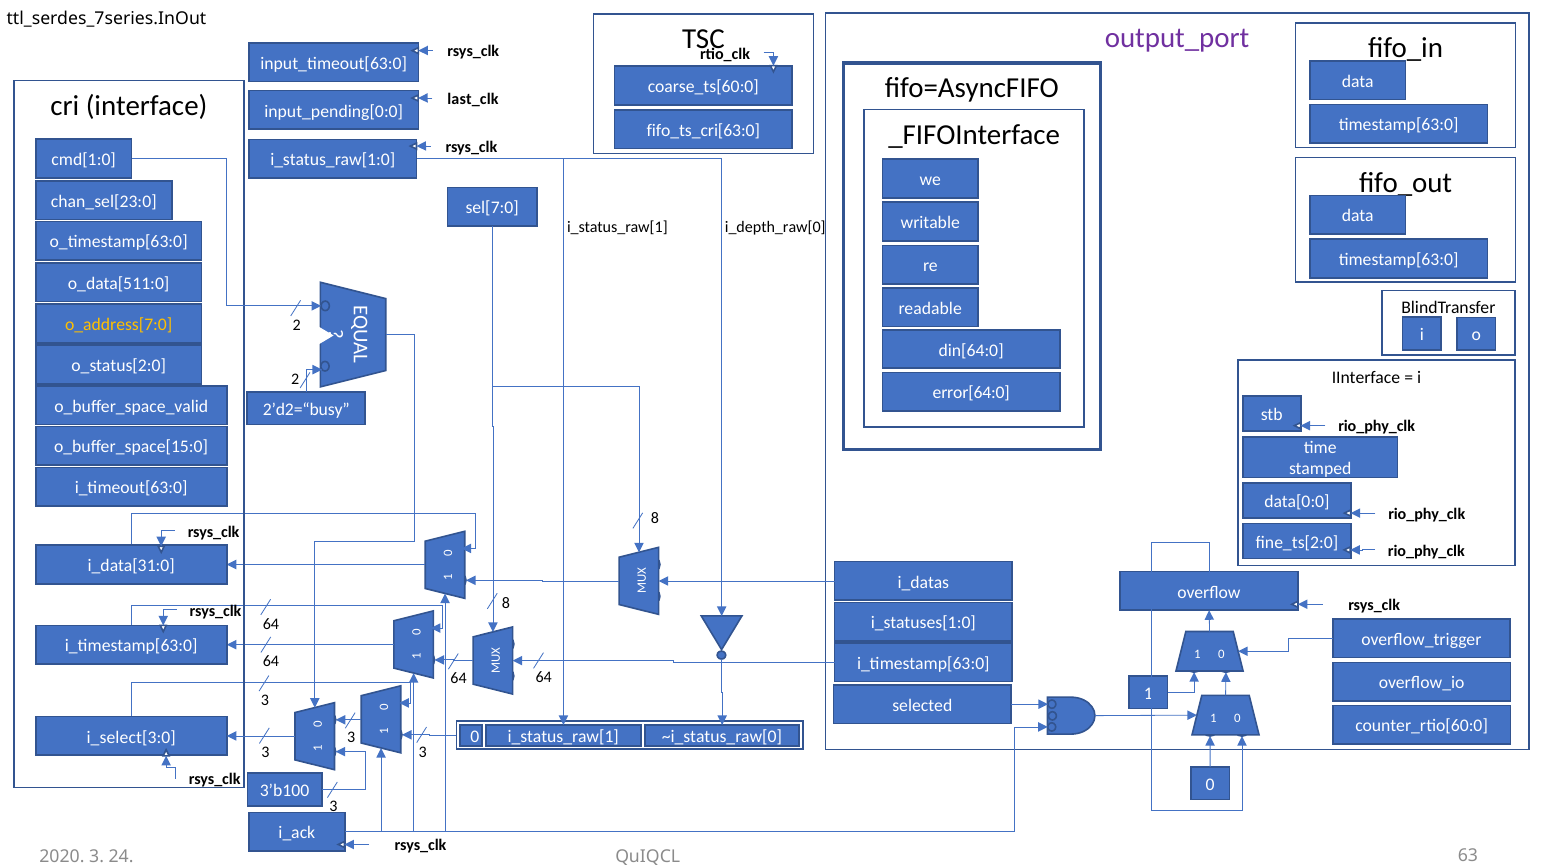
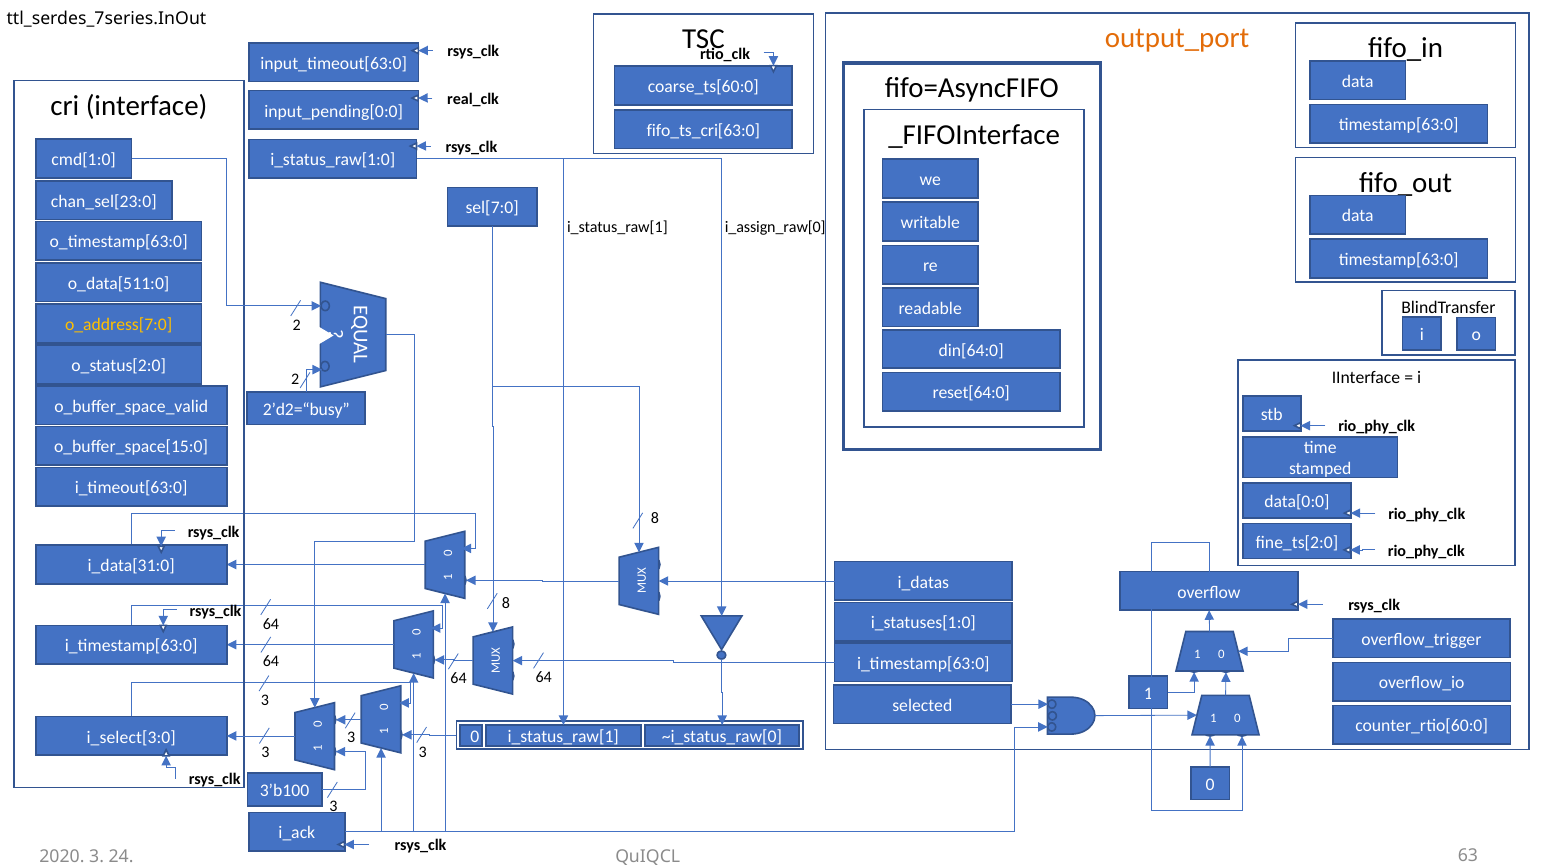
output_port colour: purple -> orange (1177, 38)
last_clk: last_clk -> real_clk (473, 99)
i_depth_raw[0: i_depth_raw[0 -> i_assign_raw[0 (775, 227)
error[64:0: error[64:0 -> reset[64:0 (971, 393)
